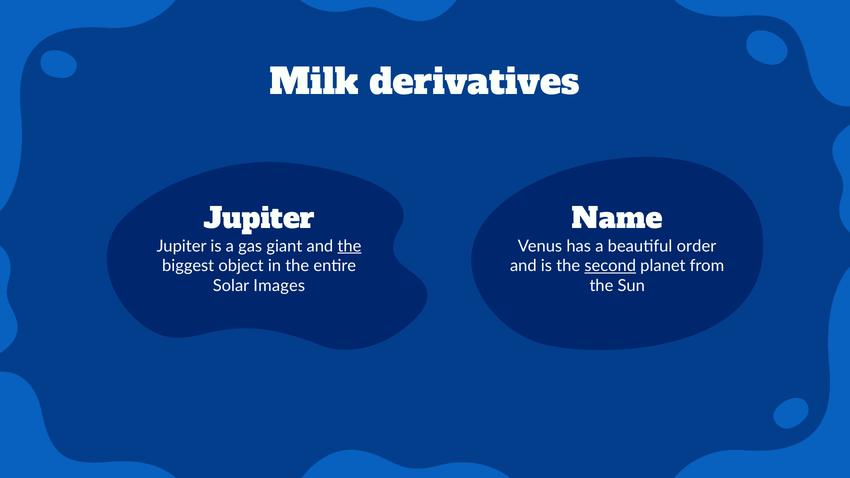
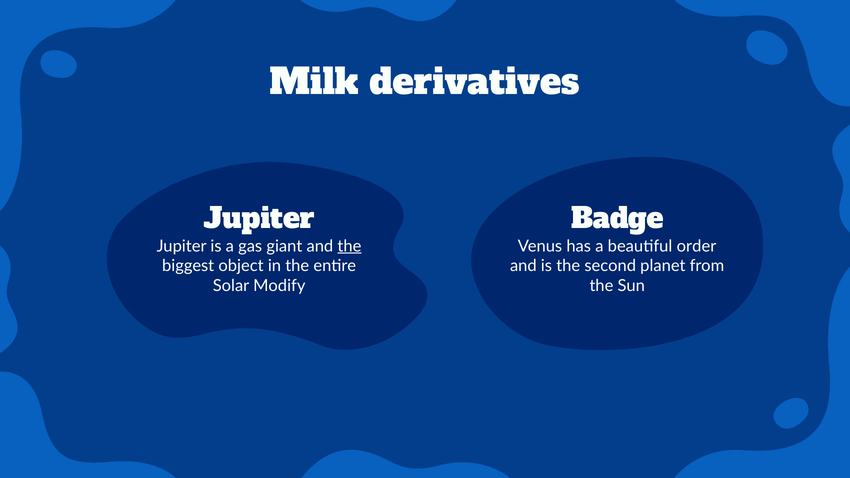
Name: Name -> Badge (617, 219)
second underline: present -> none (610, 266)
Images: Images -> Modify (279, 286)
